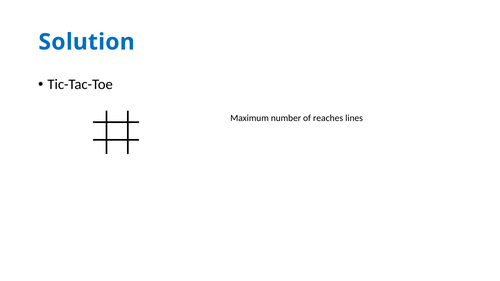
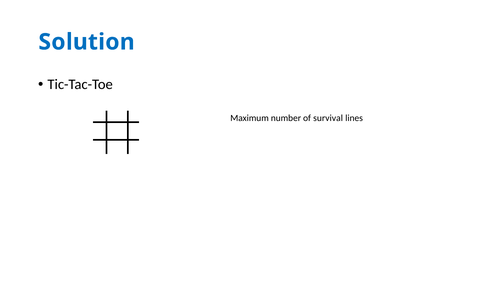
reaches: reaches -> survival (328, 118)
